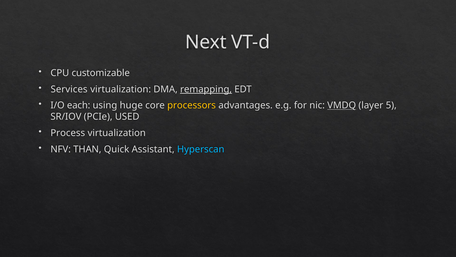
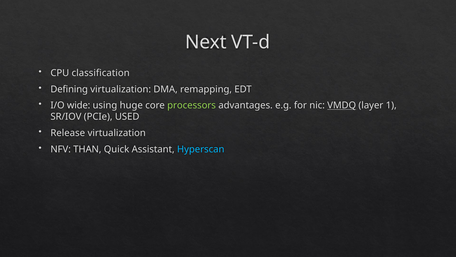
customizable: customizable -> classification (101, 73)
Services: Services -> Defining (69, 89)
remapping underline: present -> none (206, 89)
each: each -> wide (79, 105)
processors colour: yellow -> light green (192, 105)
5: 5 -> 1 (391, 105)
Process: Process -> Release (68, 133)
